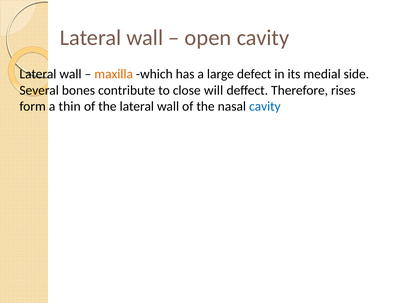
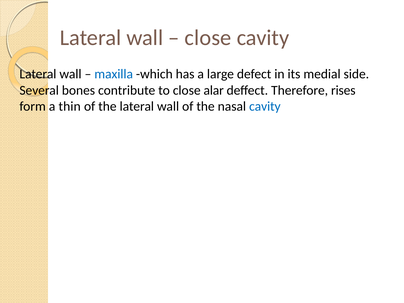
open: open -> close (208, 38)
maxilla colour: orange -> blue (114, 74)
will: will -> alar (214, 90)
